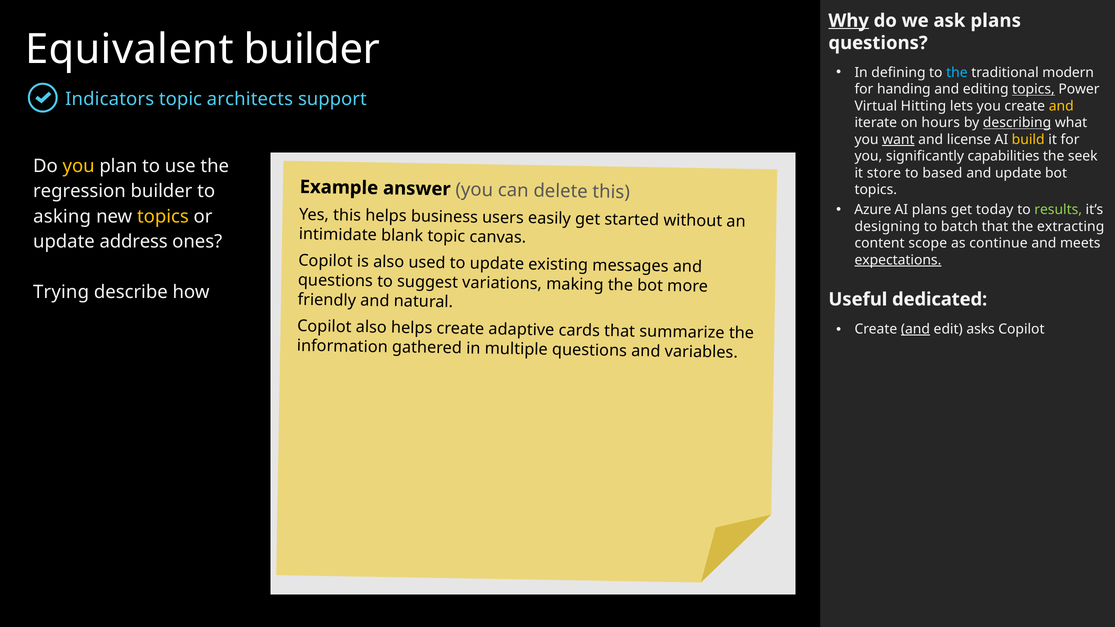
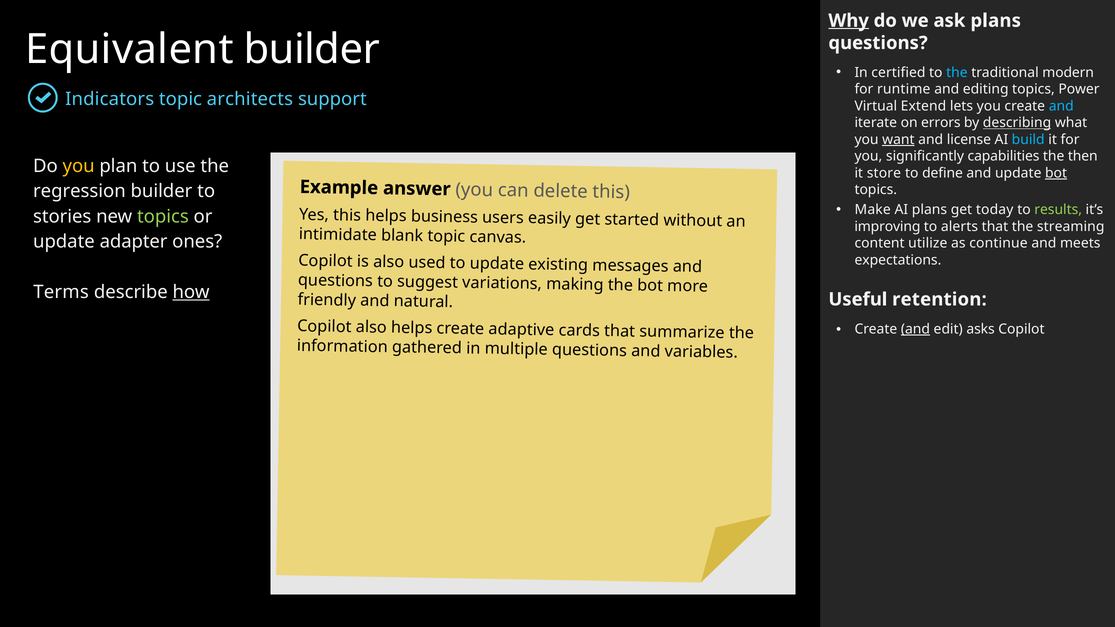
defining: defining -> certified (898, 73)
handing: handing -> runtime (904, 89)
topics underline: present -> none (1033, 89)
Hitting: Hitting -> Extend (923, 106)
and colour: yellow -> light blue (1061, 106)
hours: hours -> errors (941, 123)
build colour: yellow -> light blue (1028, 140)
seek: seek -> then (1083, 156)
based: based -> define (943, 173)
bot underline: none -> present (1056, 173)
Azure: Azure -> Make (873, 210)
asking: asking -> stories (62, 217)
topics colour: yellow -> light green (163, 217)
designing: designing -> improving (887, 227)
batch: batch -> alerts (959, 227)
extracting: extracting -> streaming (1071, 227)
address: address -> adapter (134, 242)
scope: scope -> utilize (928, 243)
expectations underline: present -> none (898, 260)
Trying: Trying -> Terms (61, 292)
how underline: none -> present (191, 292)
dedicated: dedicated -> retention (939, 299)
